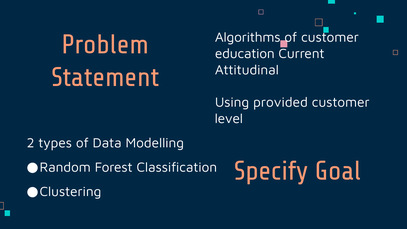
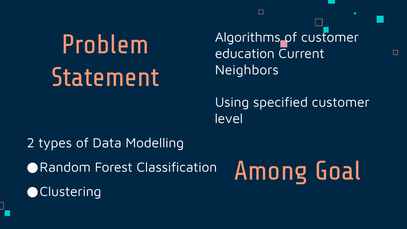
Attitudinal: Attitudinal -> Neighbors (247, 70)
provided: provided -> specified (280, 102)
Specify: Specify -> Among (271, 171)
